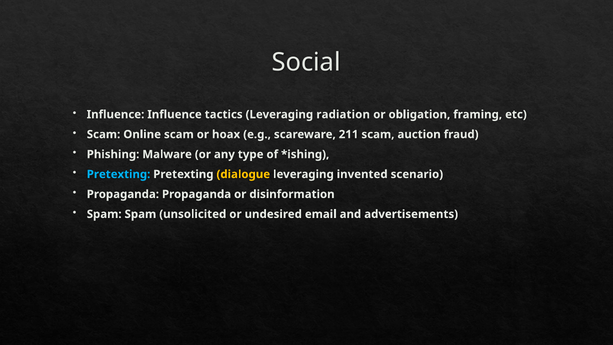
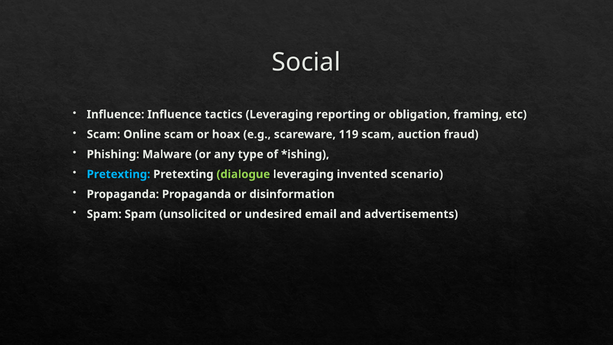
radiation: radiation -> reporting (343, 114)
211: 211 -> 119 (349, 134)
dialogue colour: yellow -> light green (243, 174)
